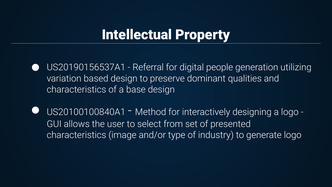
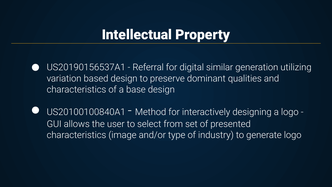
people: people -> similar (220, 67)
